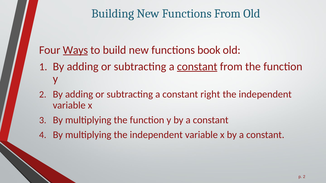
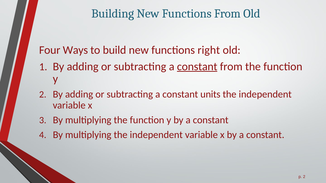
Ways underline: present -> none (75, 50)
book: book -> right (209, 50)
right: right -> units (210, 94)
